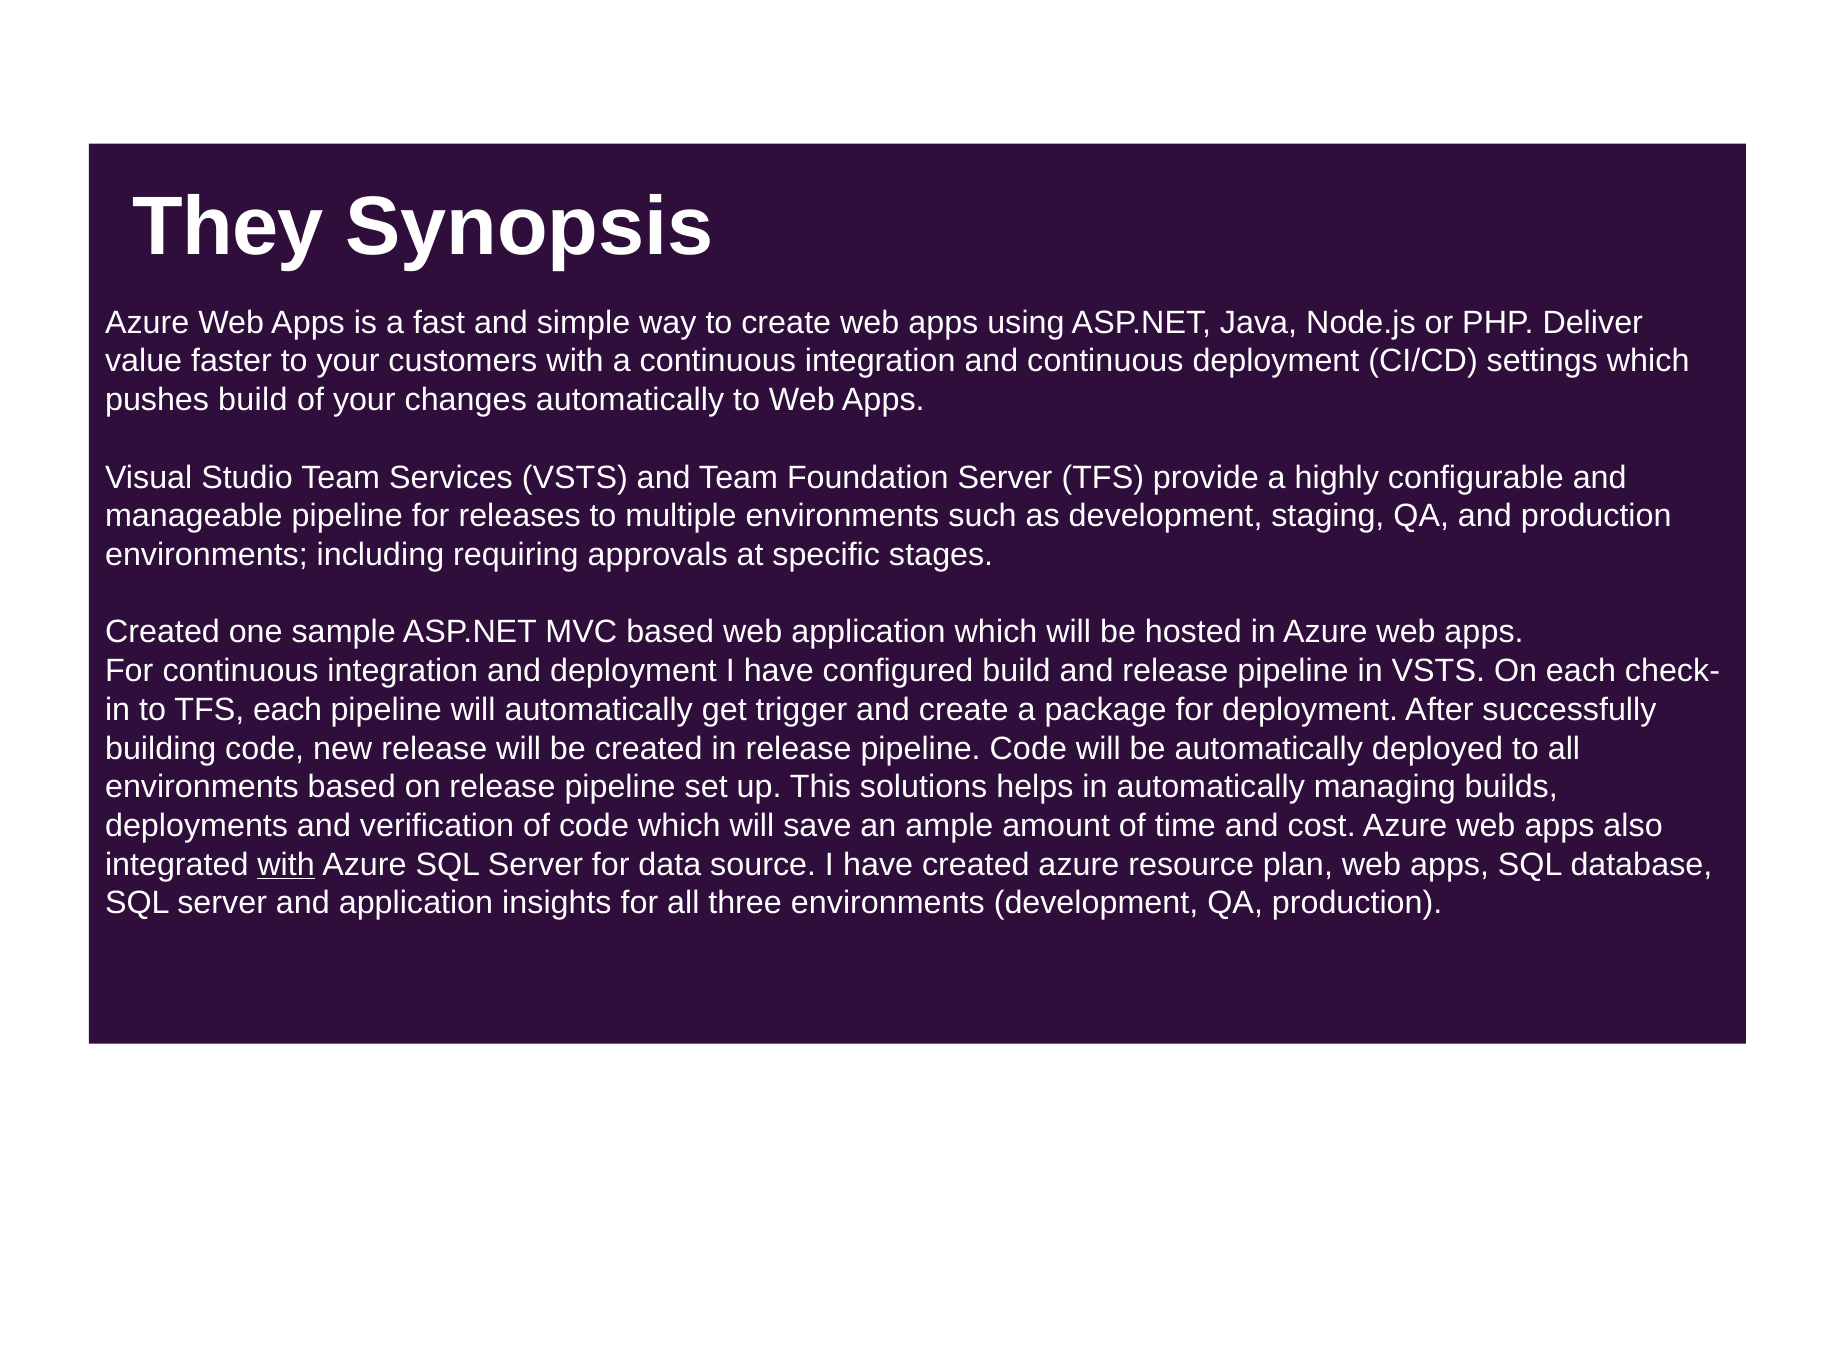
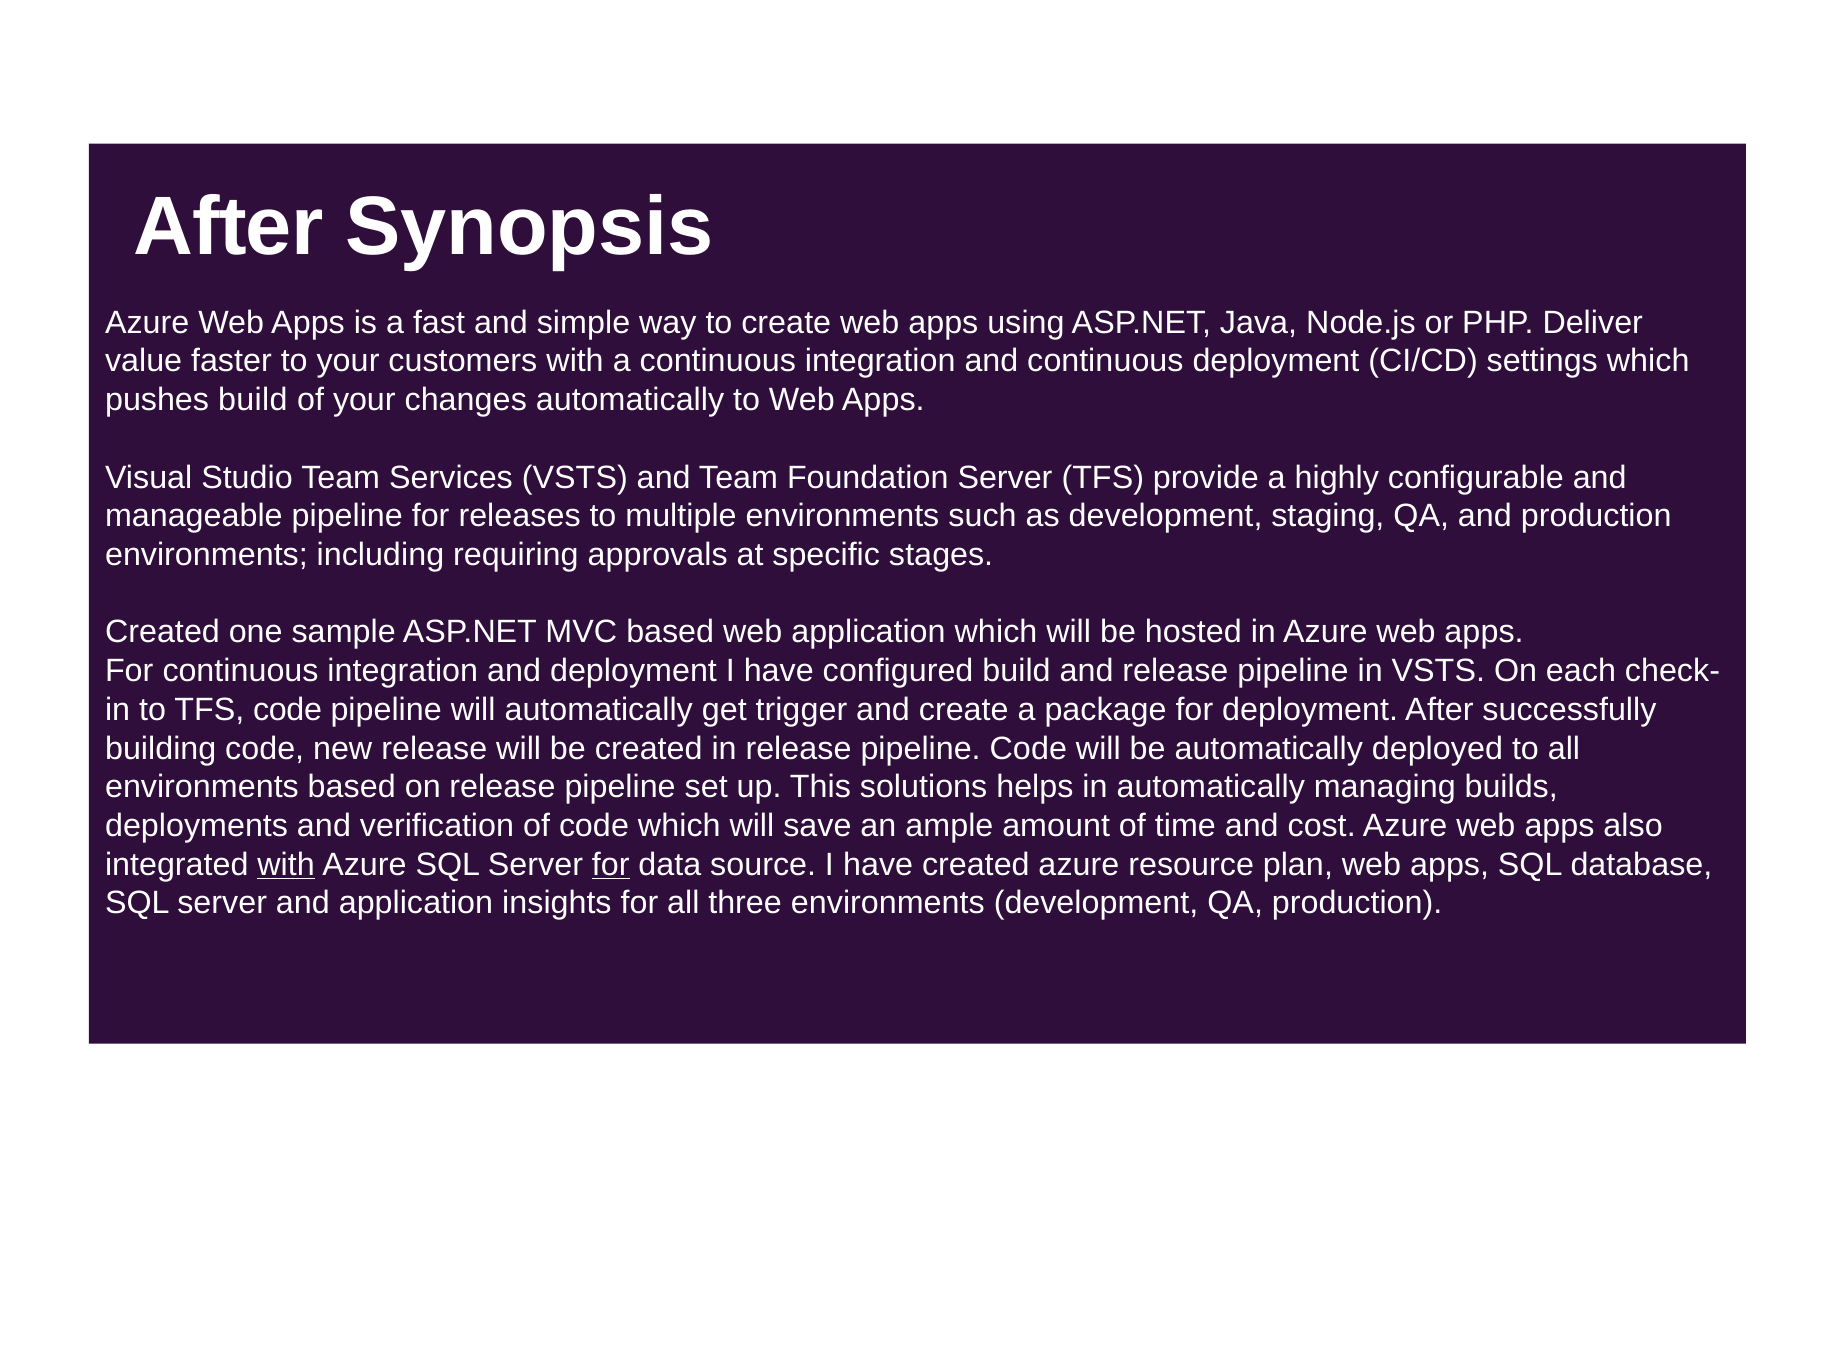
They: They -> After (228, 227)
TFS each: each -> code (288, 710)
for underline: none -> present (611, 865)
